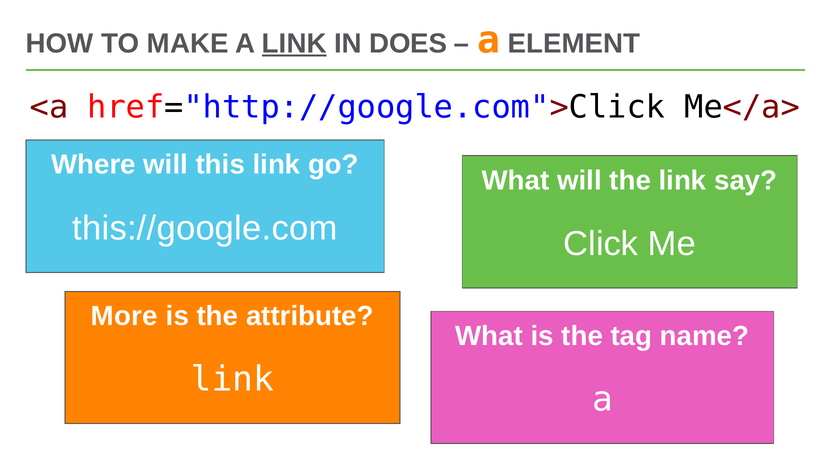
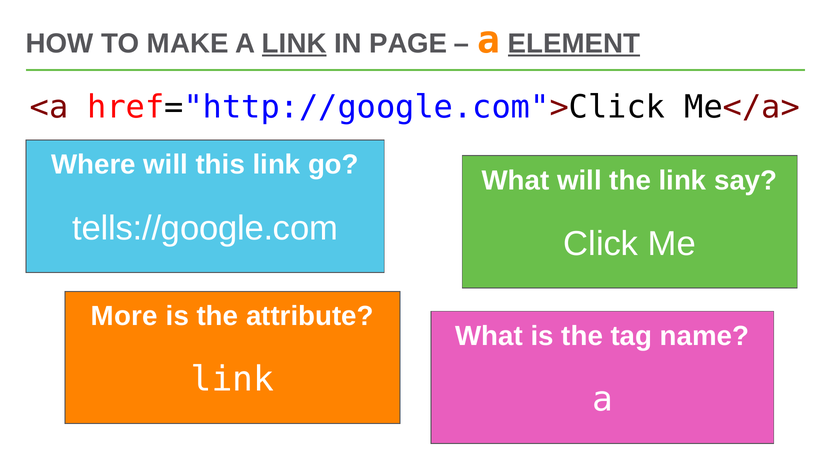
DOES: DOES -> PAGE (408, 44)
ELEMENT underline: none -> present (574, 44)
this://google.com: this://google.com -> tells://google.com (205, 228)
